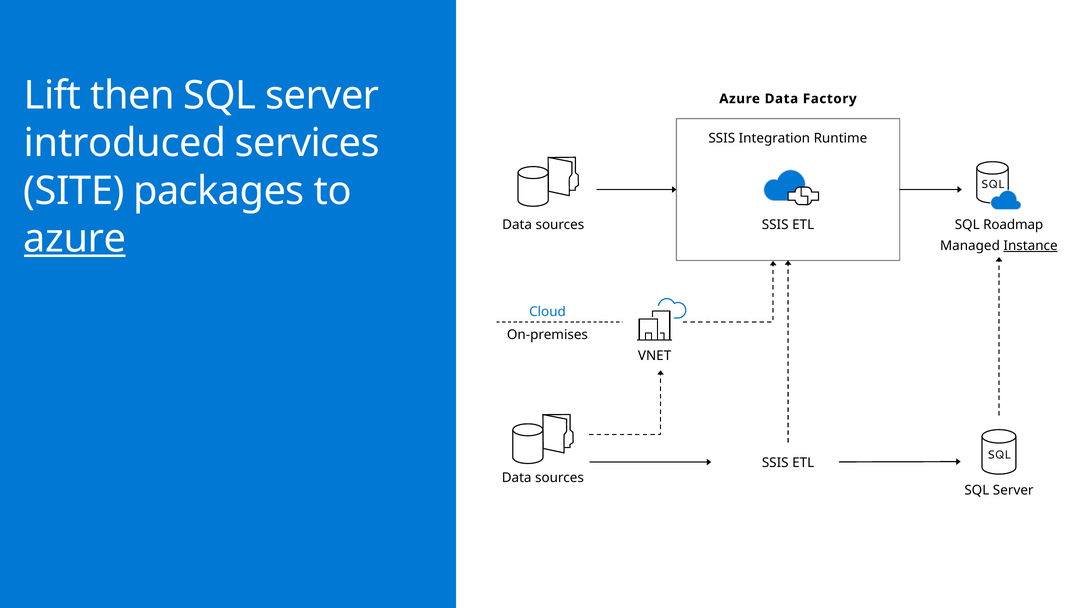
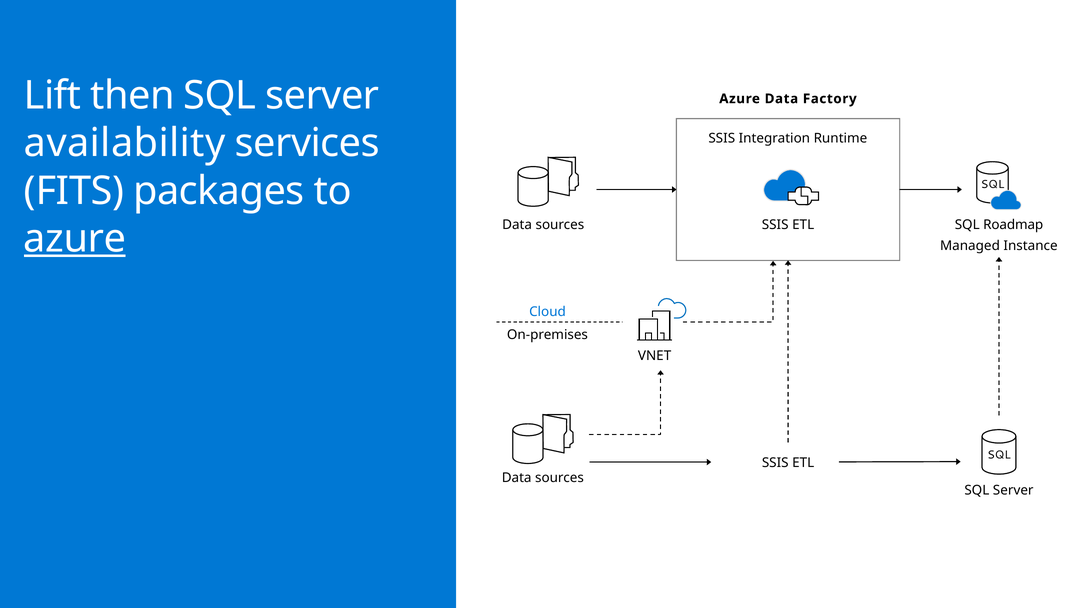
introduced: introduced -> availability (125, 143)
SITE: SITE -> FITS (74, 191)
Instance underline: present -> none (1031, 246)
